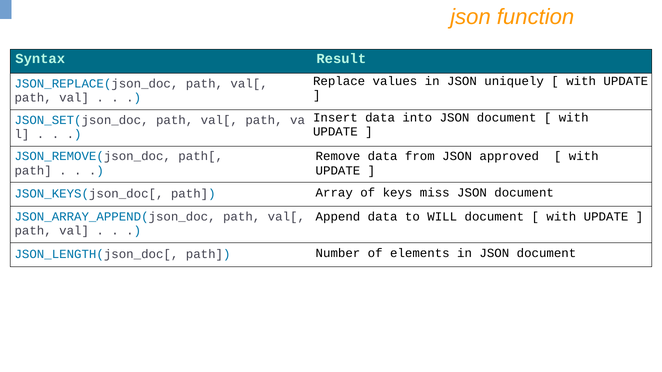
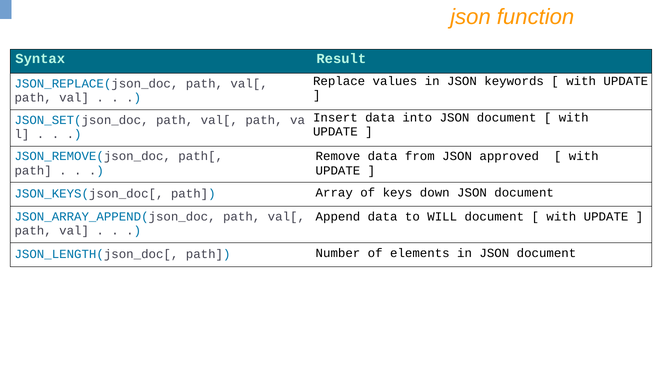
uniquely: uniquely -> keywords (514, 81)
miss: miss -> down (435, 193)
